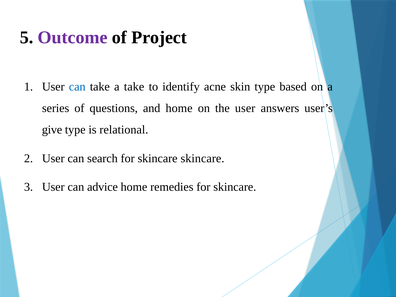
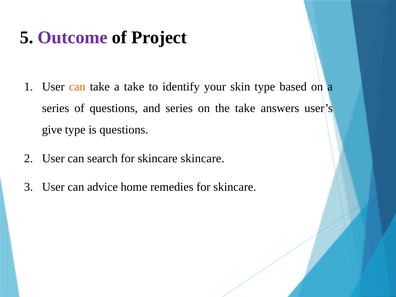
can colour: blue -> orange (77, 87)
acne: acne -> your (215, 87)
and home: home -> series (179, 108)
the user: user -> take (245, 108)
is relational: relational -> questions (124, 130)
